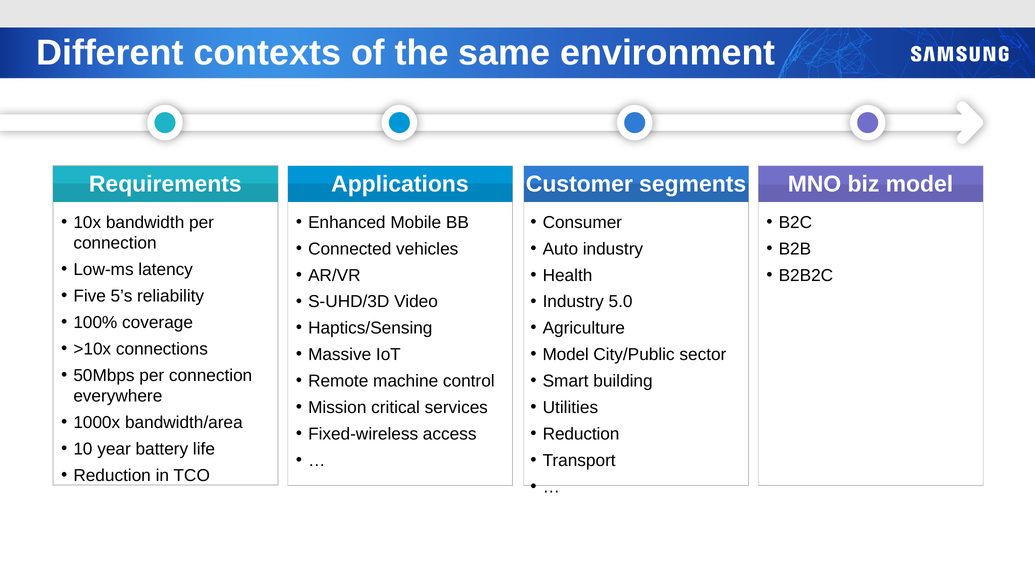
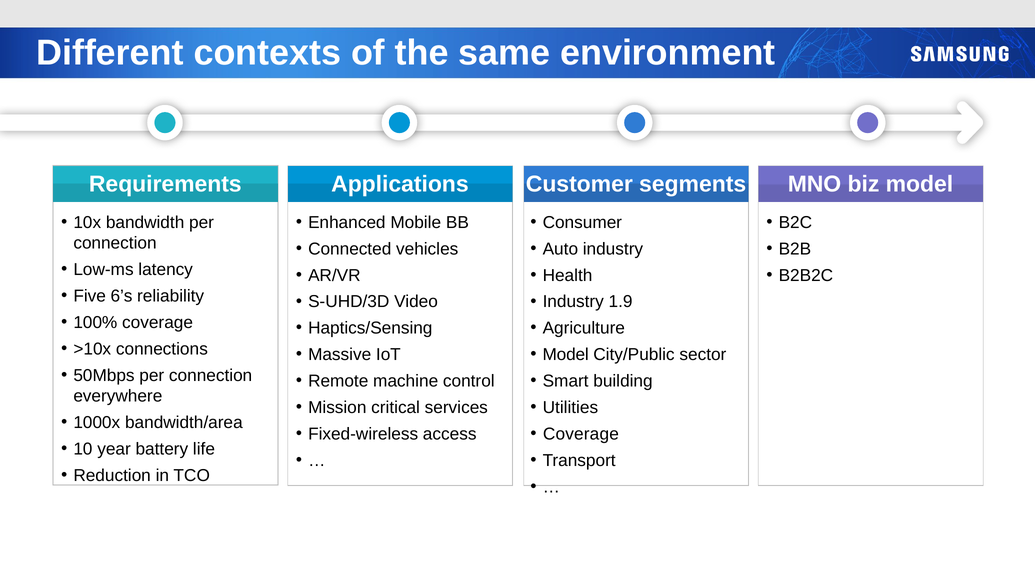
5’s: 5’s -> 6’s (121, 296)
5.0: 5.0 -> 1.9 (621, 302)
Reduction: Reduction -> Coverage (581, 434)
